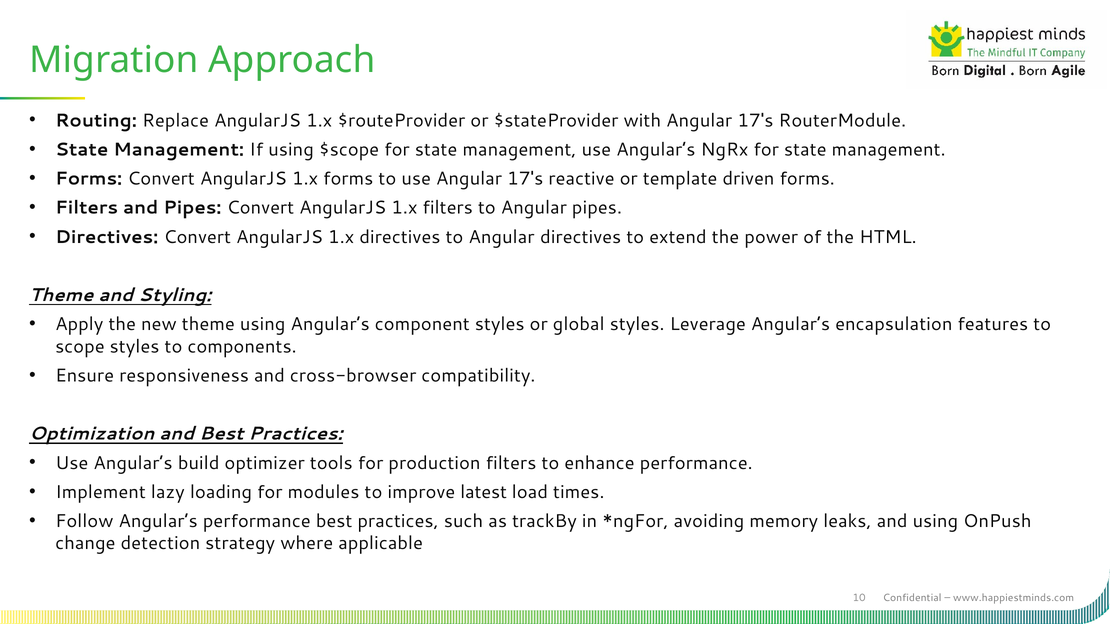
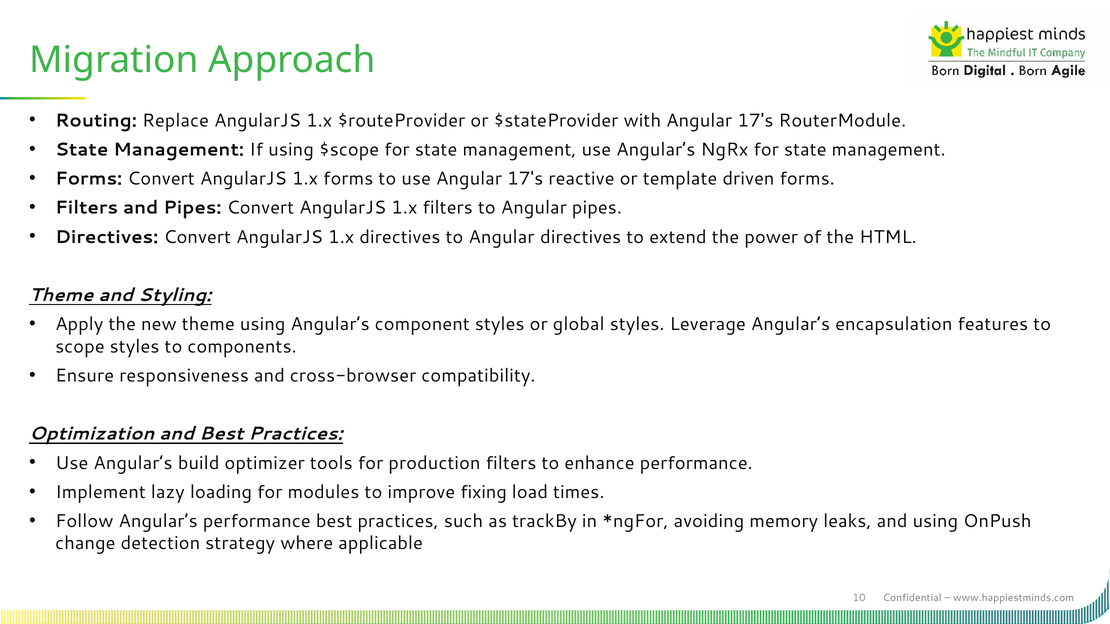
latest: latest -> fixing (484, 492)
